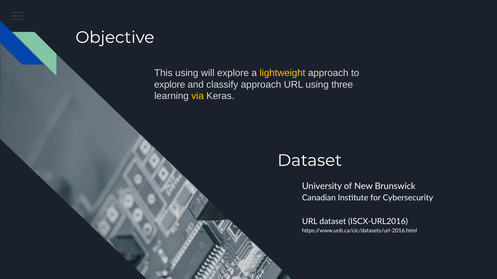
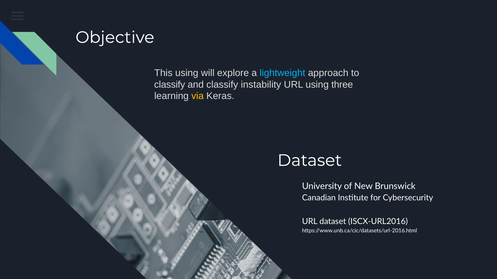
lightweight colour: yellow -> light blue (282, 73)
explore: explore -> classify (170, 85)
classify approach: approach -> instability (261, 85)
